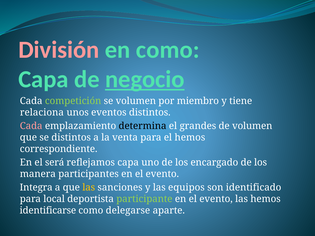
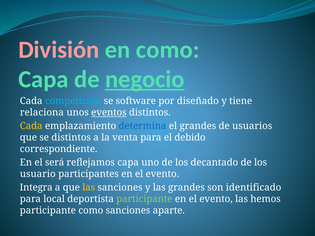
competición colour: light green -> light blue (73, 101)
se volumen: volumen -> software (136, 101)
miembro: miembro -> diseñado (198, 101)
eventos underline: none -> present (109, 113)
Cada colour: pink -> yellow (31, 126)
determina colour: black -> blue (143, 126)
de volumen: volumen -> usuarios (252, 126)
el hemos: hemos -> debido (190, 138)
encargado: encargado -> decantado (214, 163)
manera: manera -> usuario (38, 174)
las equipos: equipos -> grandes (186, 188)
identificarse: identificarse -> participante (48, 211)
como delegarse: delegarse -> sanciones (128, 211)
